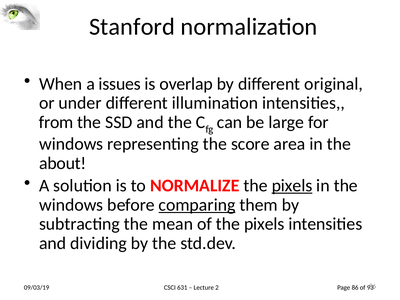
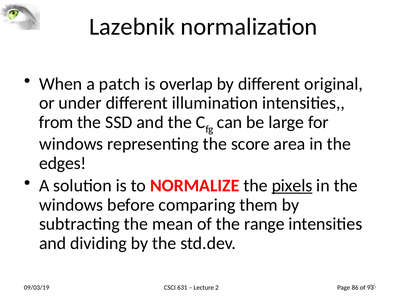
Stanford: Stanford -> Lazebnik (132, 27)
issues: issues -> patch (120, 84)
about: about -> edges (63, 163)
comparing underline: present -> none (197, 205)
of the pixels: pixels -> range (264, 224)
